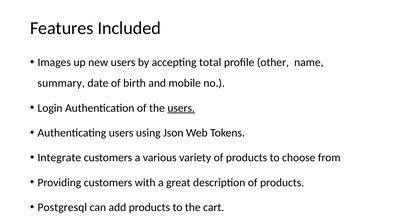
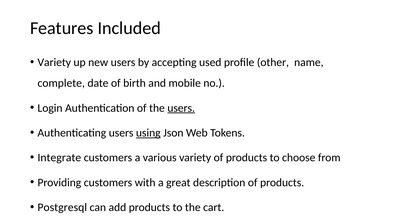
Images: Images -> Variety (54, 62)
total: total -> used (210, 62)
summary: summary -> complete (61, 83)
using underline: none -> present (148, 133)
